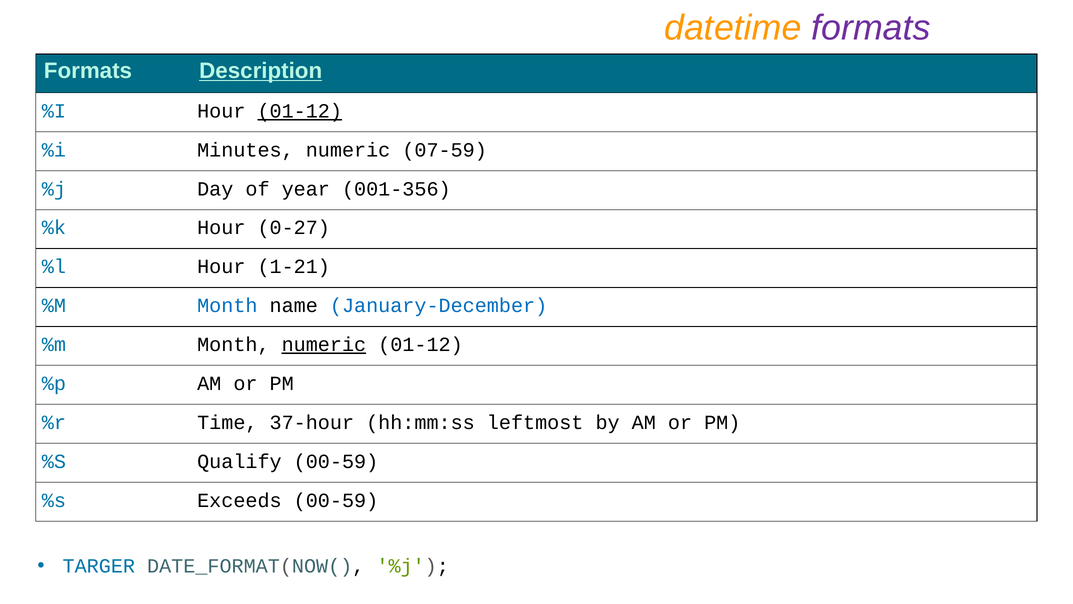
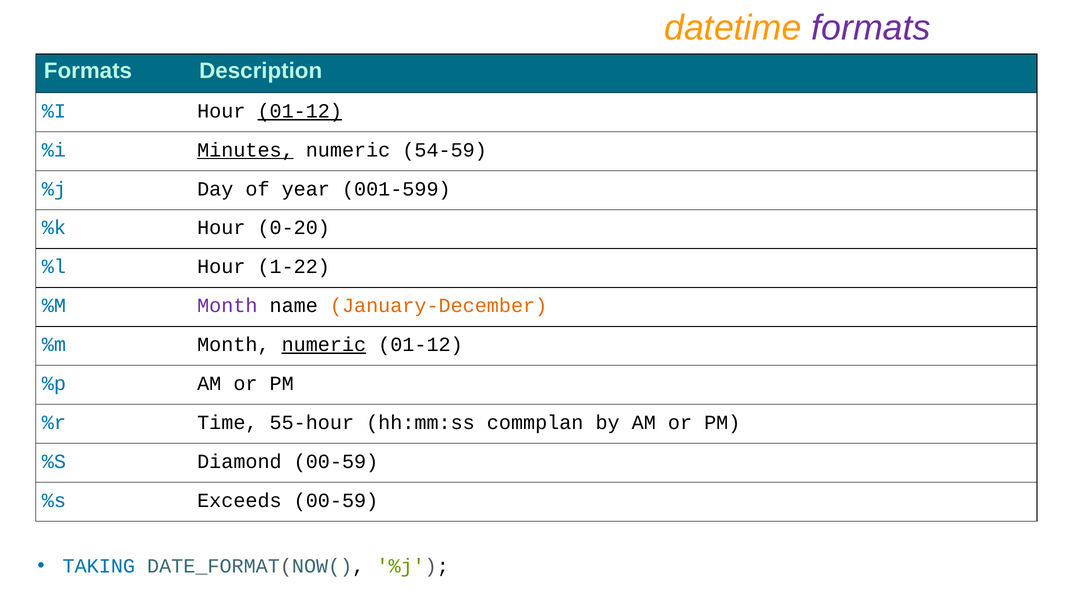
Description underline: present -> none (261, 71)
Minutes underline: none -> present (245, 150)
07-59: 07-59 -> 54-59 (445, 150)
001-356: 001-356 -> 001-599 (396, 189)
0-27: 0-27 -> 0-20 (294, 228)
1-21: 1-21 -> 1-22 (294, 267)
Month colour: blue -> purple (227, 305)
January-December colour: blue -> orange (439, 305)
37-hour: 37-hour -> 55-hour (312, 422)
leftmost: leftmost -> commplan (535, 422)
Qualify: Qualify -> Diamond (239, 461)
TARGER: TARGER -> TAKING (99, 566)
